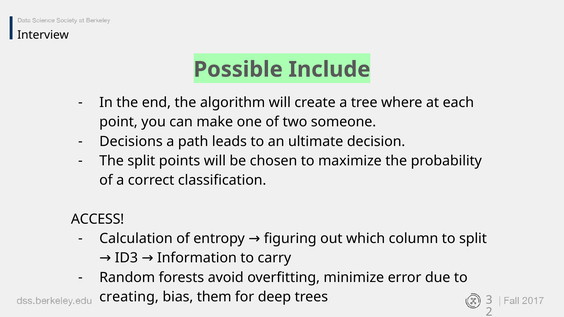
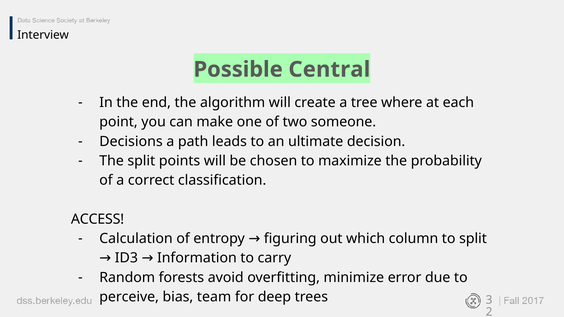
Include: Include -> Central (329, 69)
creating: creating -> perceive (129, 297)
them: them -> team (214, 297)
